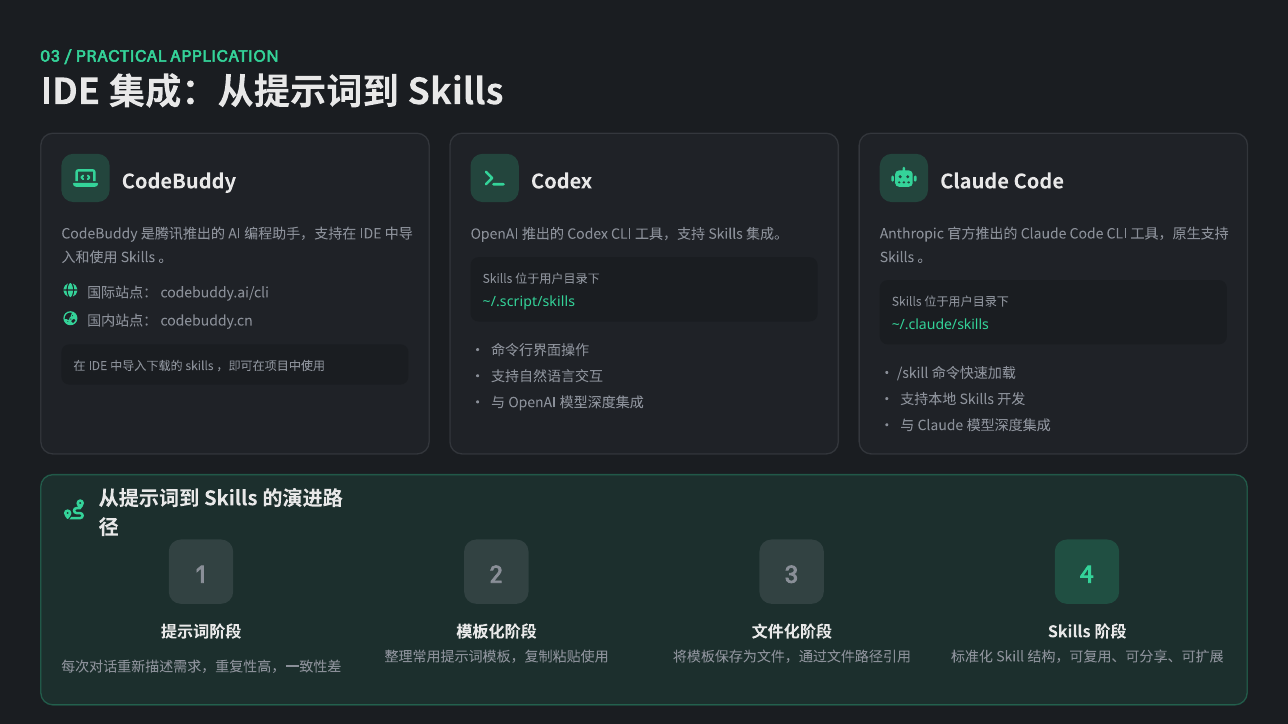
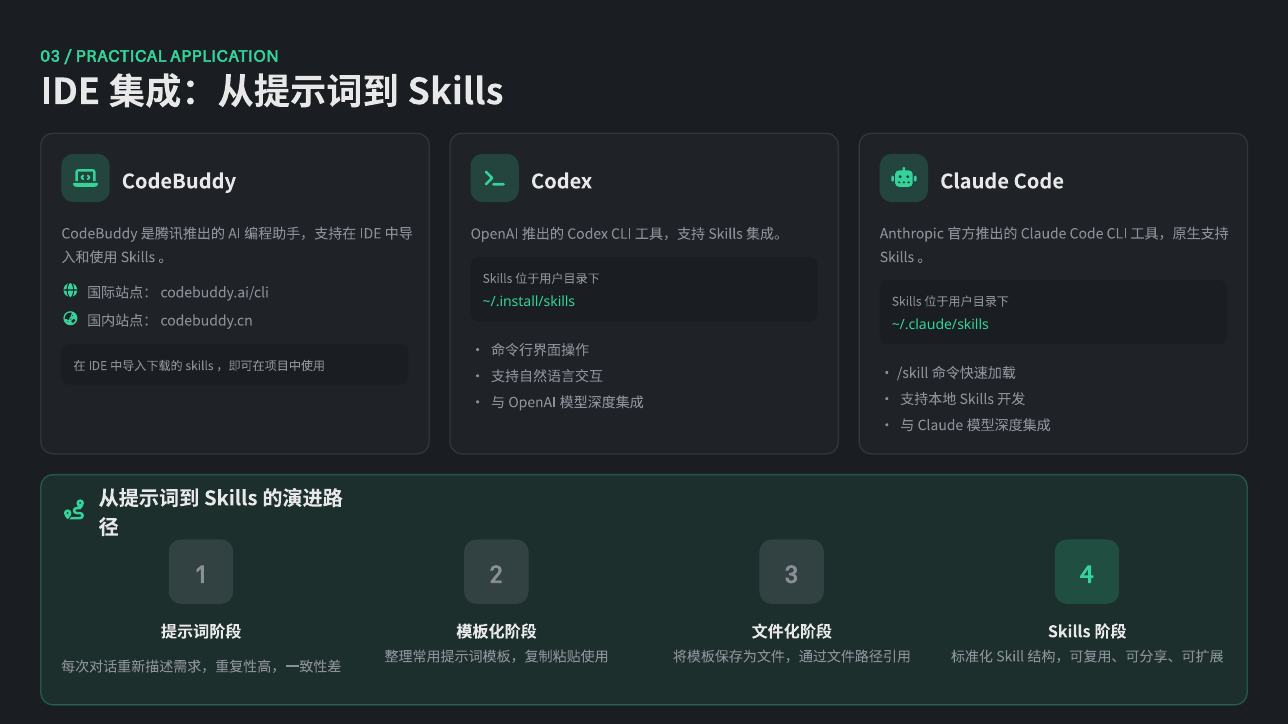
~/.script/skills: ~/.script/skills -> ~/.install/skills (529, 302)
